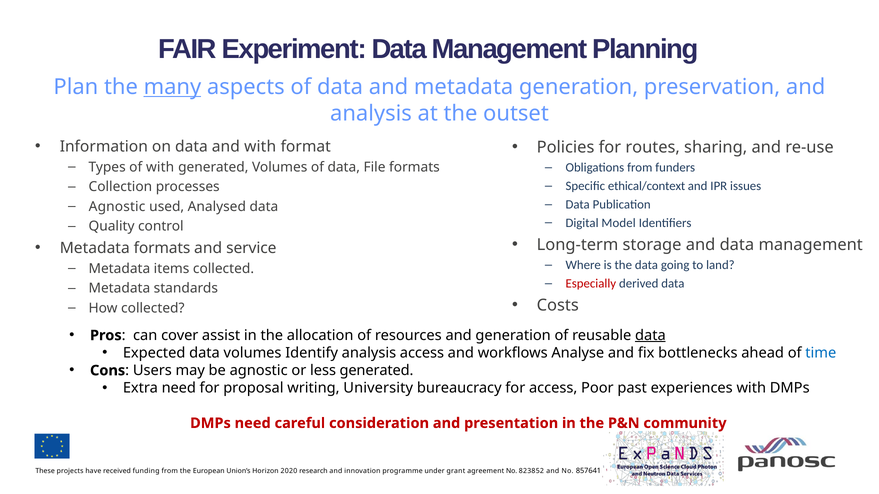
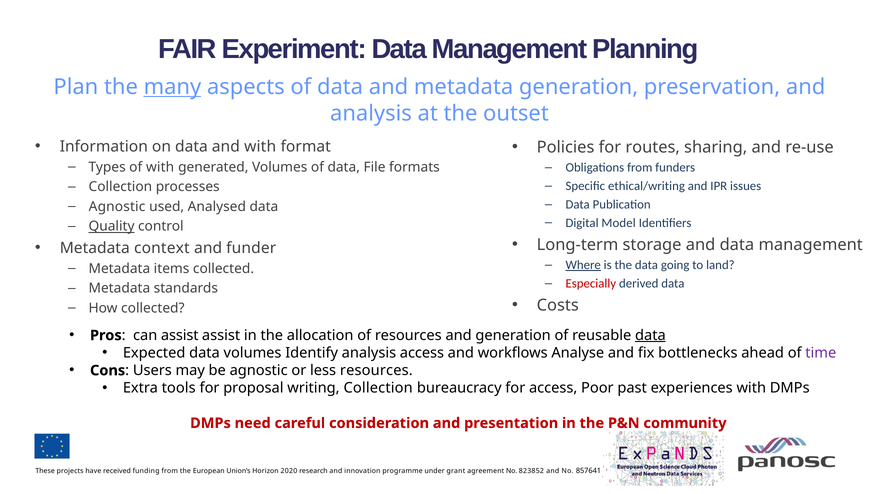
ethical/context: ethical/context -> ethical/writing (646, 186)
Quality underline: none -> present (112, 227)
Metadata formats: formats -> context (162, 248)
service: service -> funder (251, 248)
Where underline: none -> present (583, 265)
can cover: cover -> assist (180, 336)
time colour: blue -> purple (821, 353)
less generated: generated -> resources (376, 371)
Extra need: need -> tools (179, 388)
writing University: University -> Collection (378, 388)
